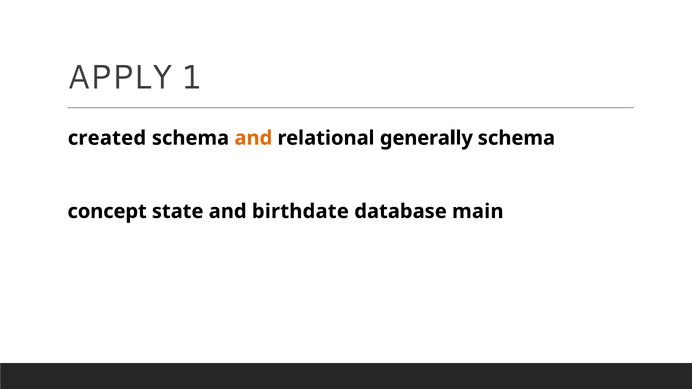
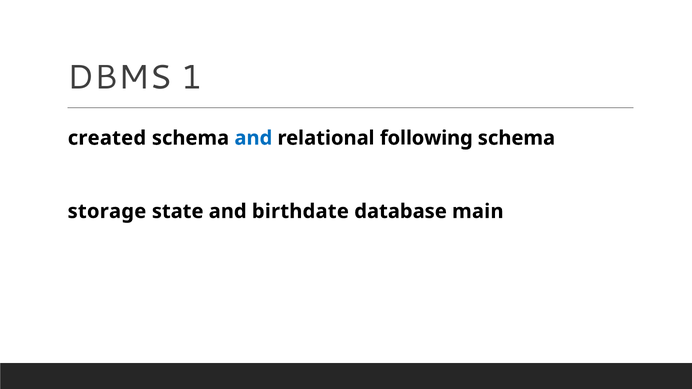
APPLY: APPLY -> DBMS (120, 77)
and colour: orange -> blue (253, 138)
generally: generally -> following (426, 138)
concept: concept -> storage (107, 211)
